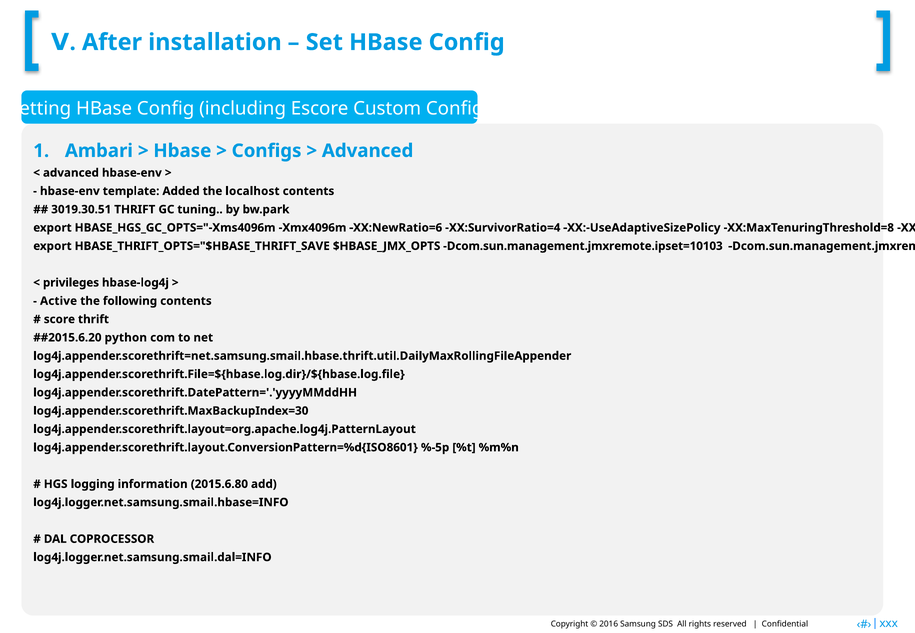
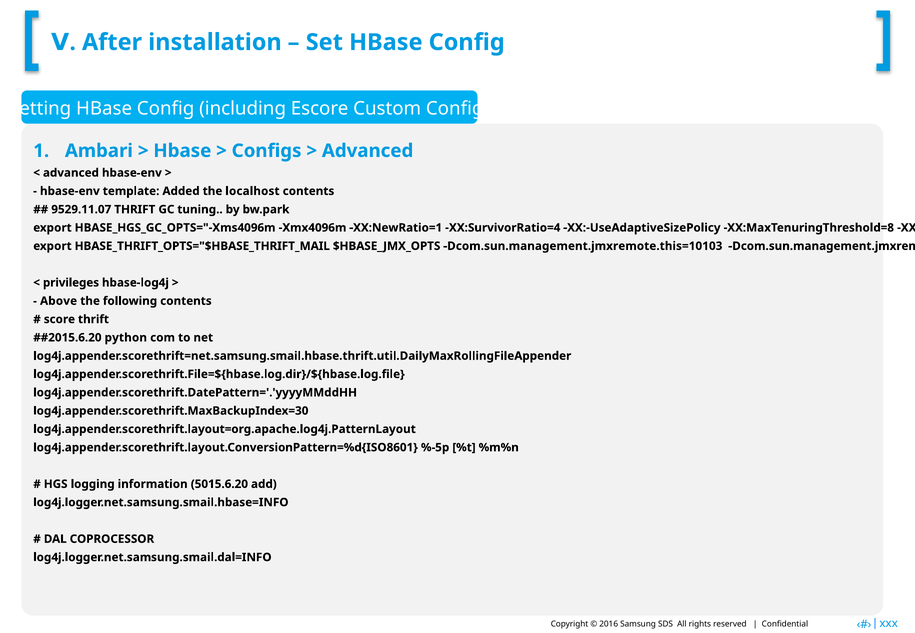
3019.30.51: 3019.30.51 -> 9529.11.07 (81, 210)
XX:NewRatio=6: XX:NewRatio=6 -> XX:NewRatio=1 (396, 228)
HBASE_THRIFT_OPTS="$HBASE_THRIFT_SAVE: HBASE_THRIFT_OPTS="$HBASE_THRIFT_SAVE -> HBASE_THRIFT_OPTS="$HBASE_THRIFT_MAIL (202, 246)
Dcom.sun.management.jmxremote.ipset=10103: Dcom.sun.management.jmxremote.ipset=10103 -> Dcom.sun.management.jmxremote.this=10103 (583, 246)
Active: Active -> Above (59, 301)
2015.6.80: 2015.6.80 -> 5015.6.20 (219, 484)
